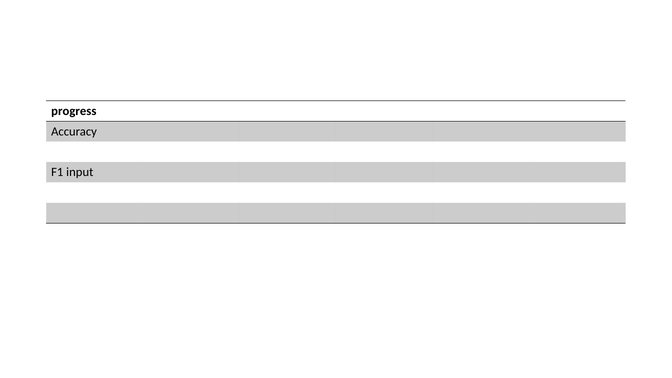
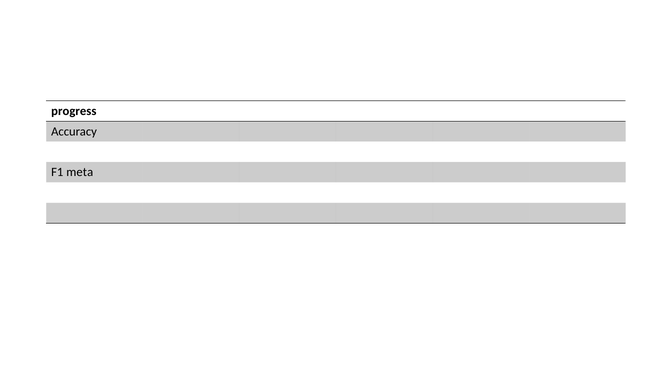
input: input -> meta (80, 172)
